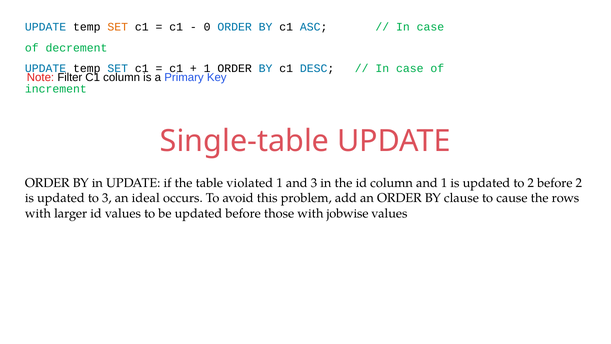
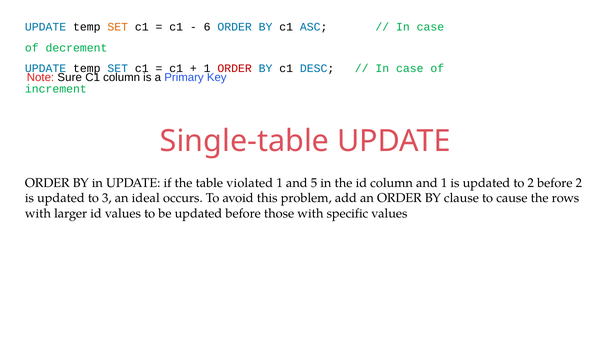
0: 0 -> 6 (207, 27)
ORDER colour: black -> red (235, 68)
Filter: Filter -> Sure (70, 78)
and 3: 3 -> 5 (314, 183)
jobwise: jobwise -> specific (347, 213)
